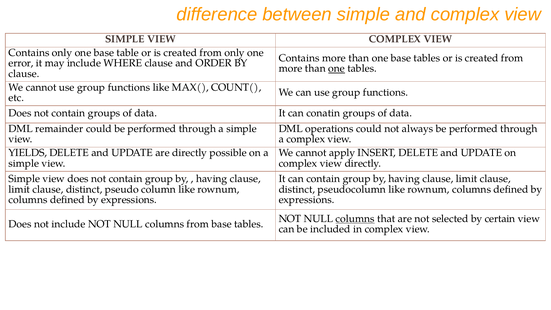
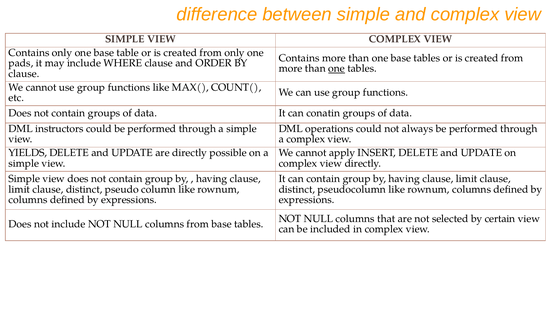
error: error -> pads (21, 63)
remainder: remainder -> instructors (59, 129)
columns underline: present -> none (355, 219)
